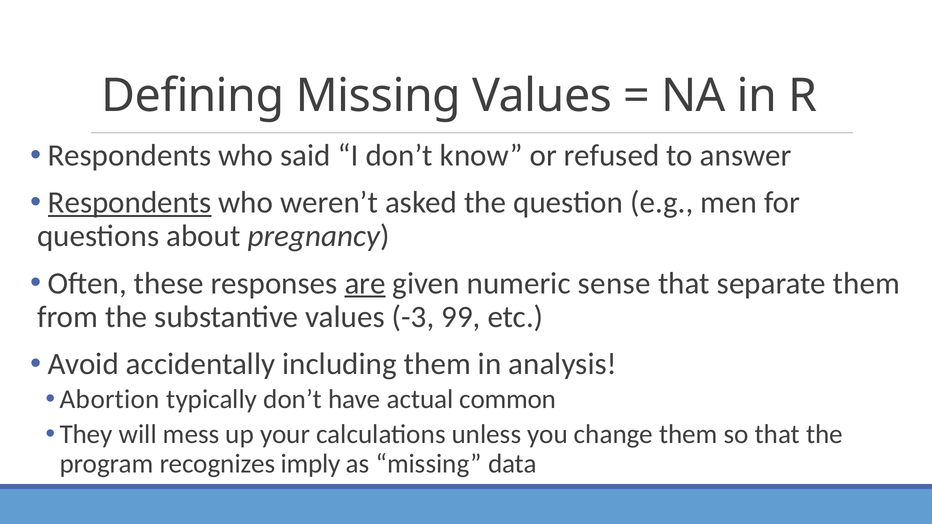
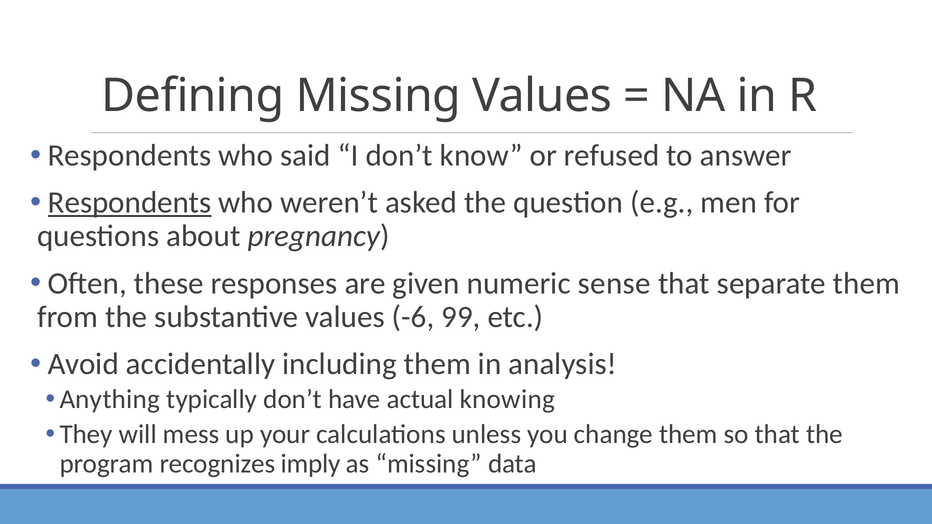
are underline: present -> none (365, 283)
-3: -3 -> -6 (413, 317)
Abortion: Abortion -> Anything (110, 399)
common: common -> knowing (507, 399)
